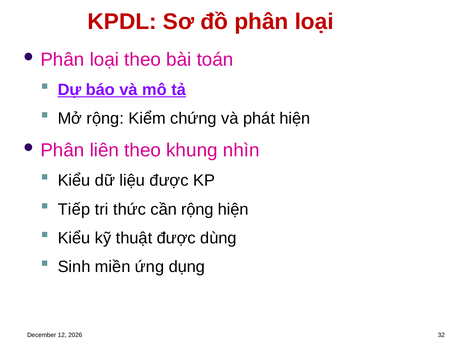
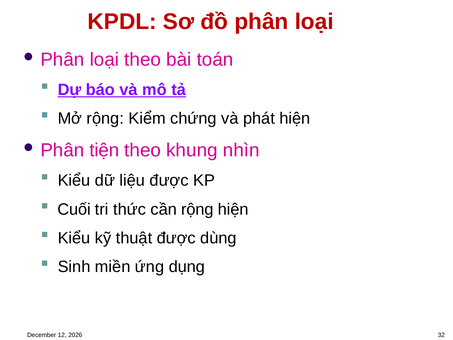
liên: liên -> tiện (104, 150)
Tiếp: Tiếp -> Cuối (74, 209)
